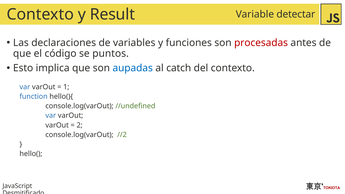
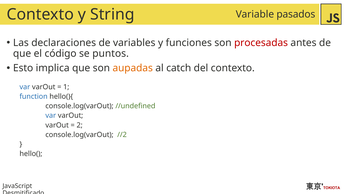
Result: Result -> String (112, 14)
detectar: detectar -> pasados (296, 14)
aupadas colour: blue -> orange (133, 68)
